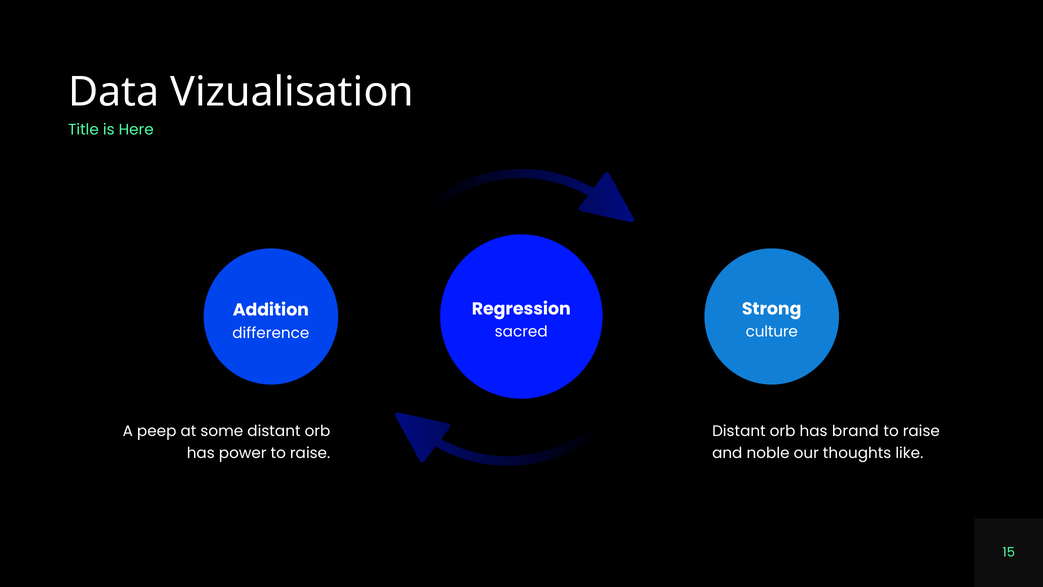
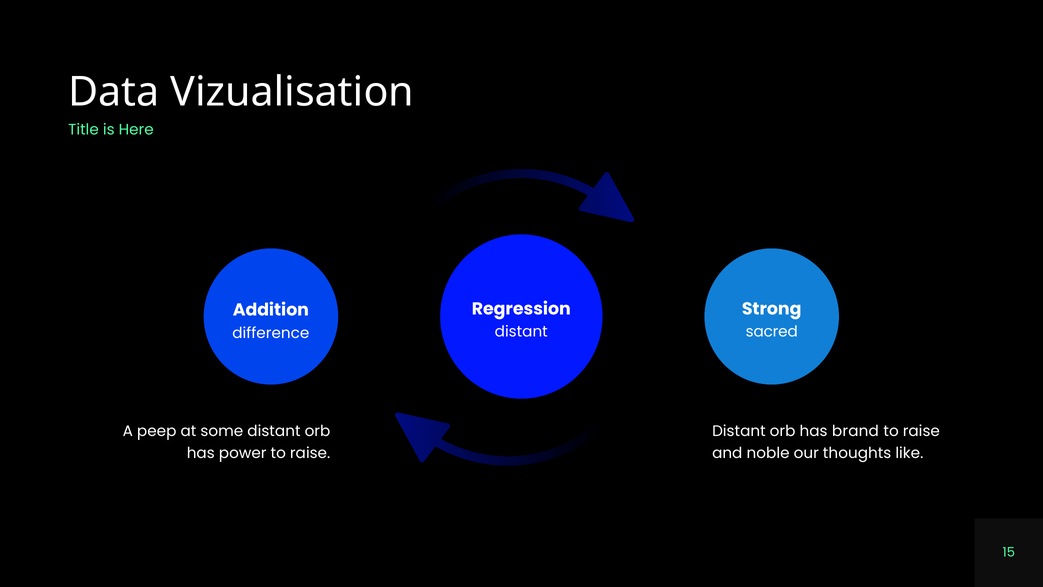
sacred: sacred -> distant (521, 332)
culture: culture -> sacred (772, 332)
